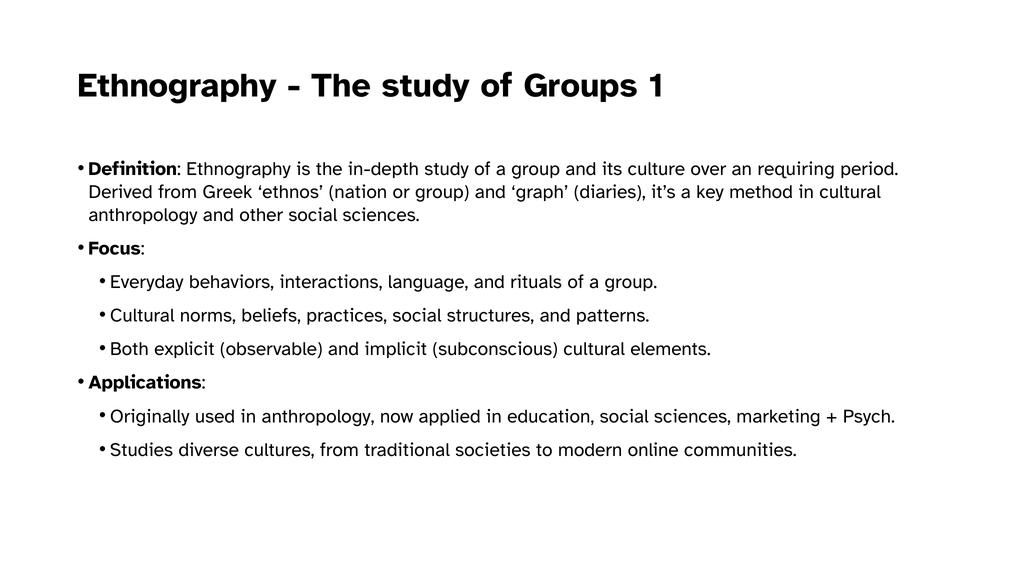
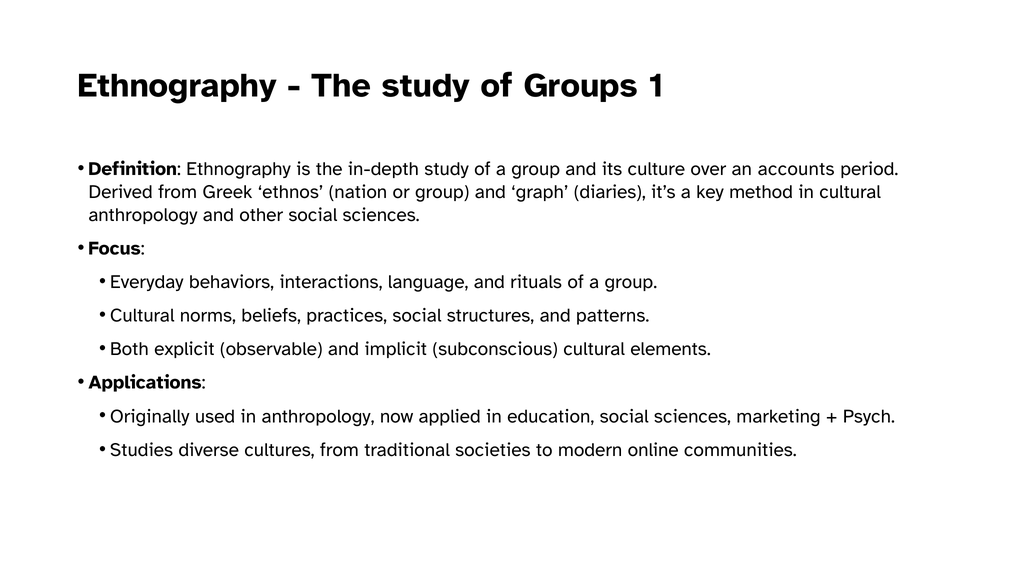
requiring: requiring -> accounts (796, 169)
